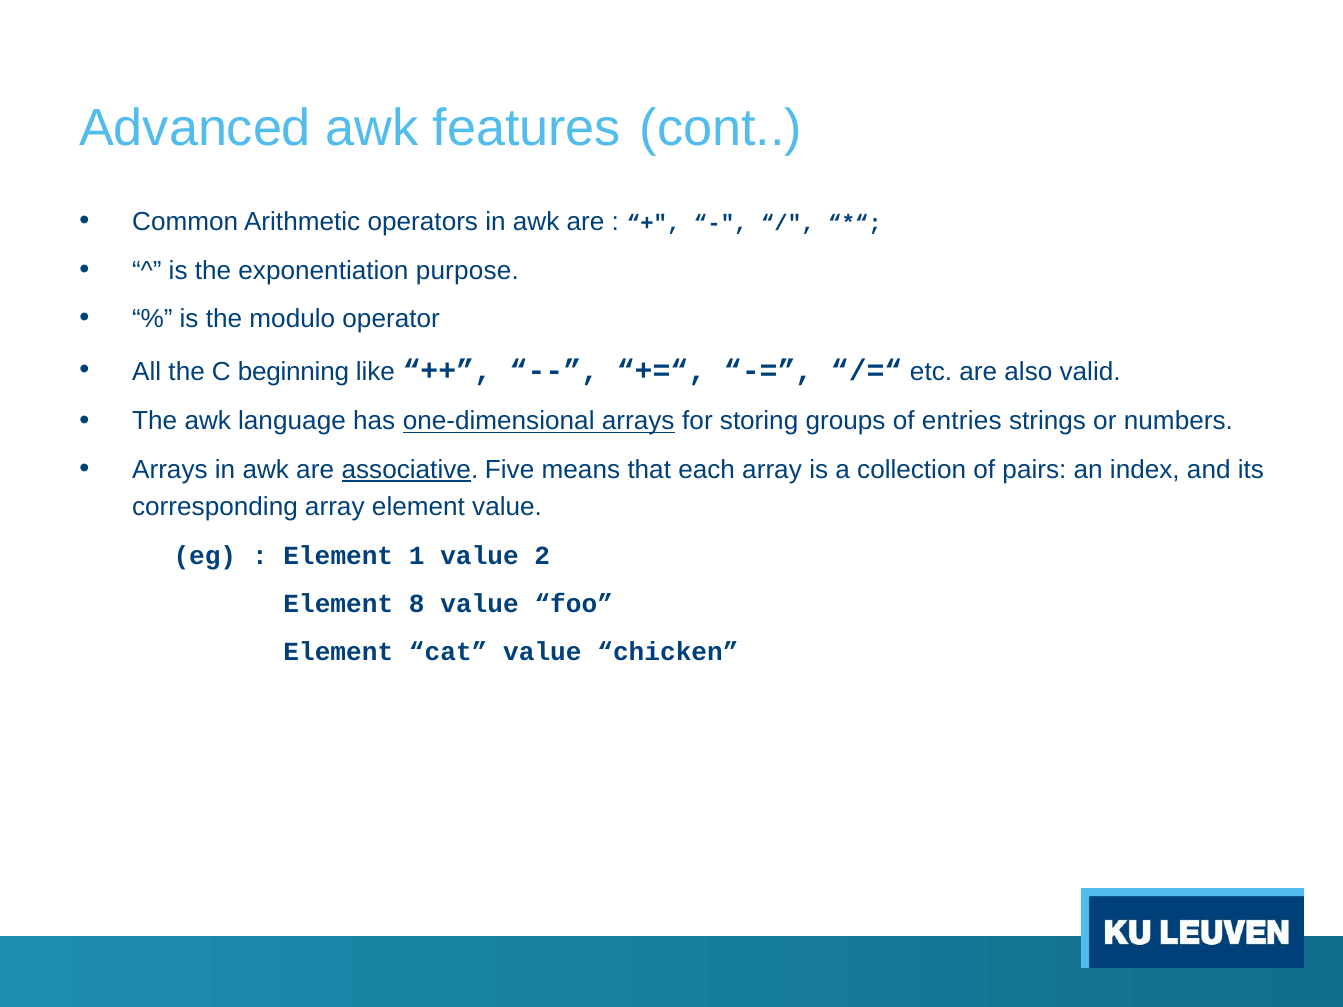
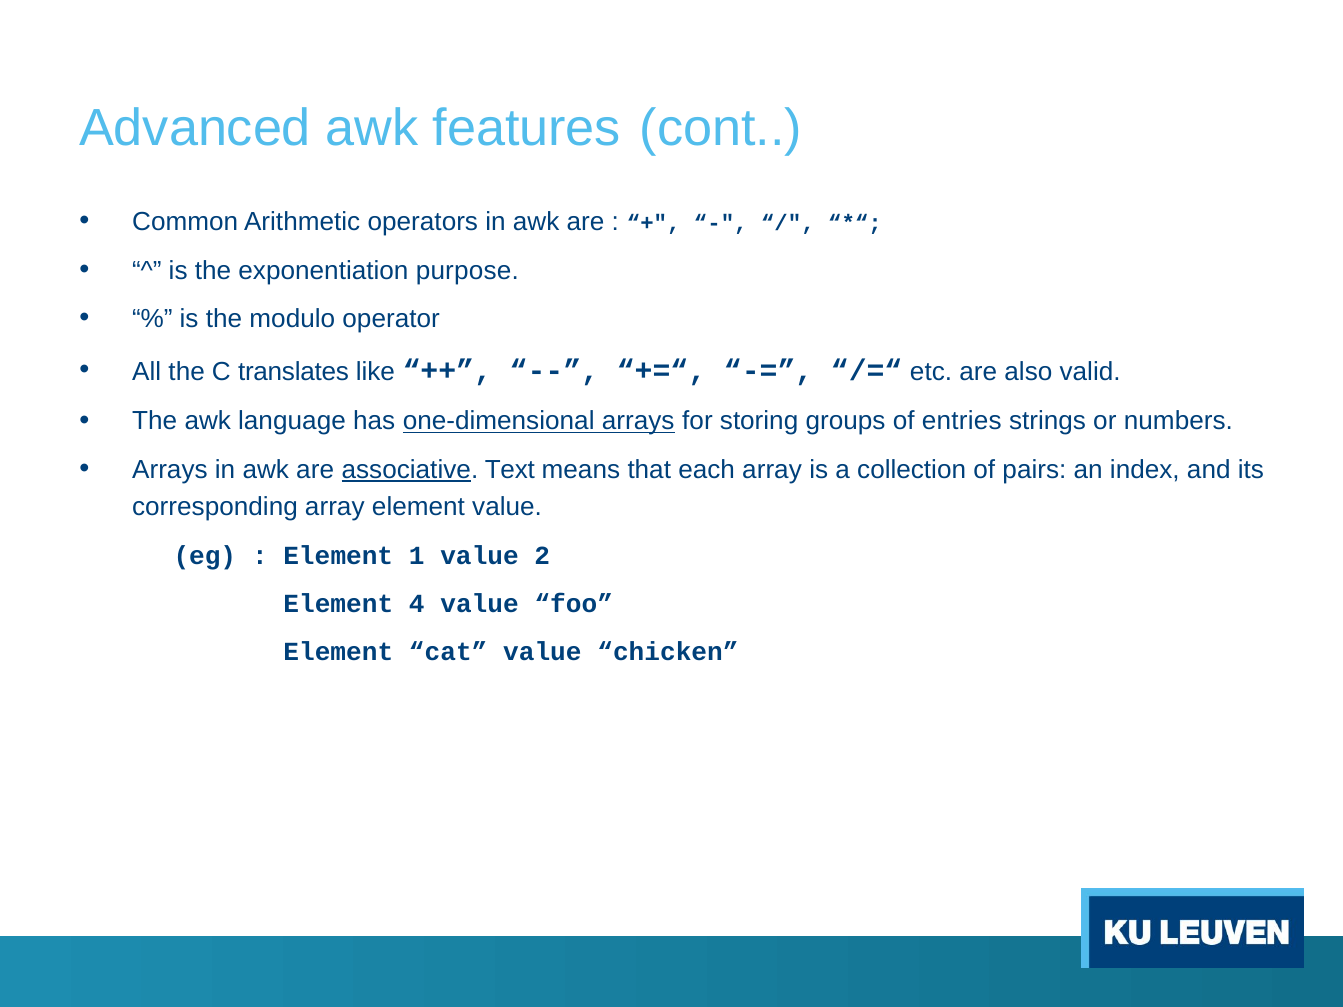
beginning: beginning -> translates (293, 372)
Five: Five -> Text (510, 470)
8: 8 -> 4 (417, 604)
